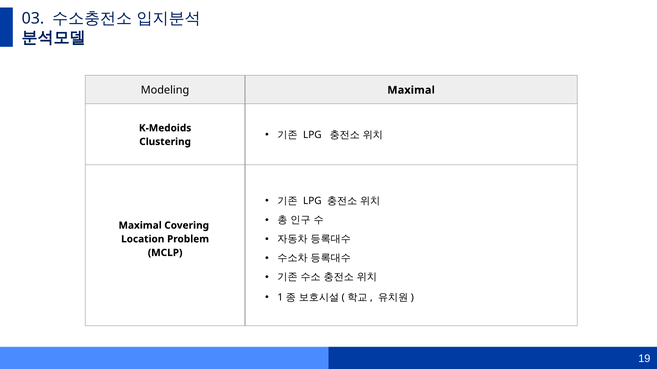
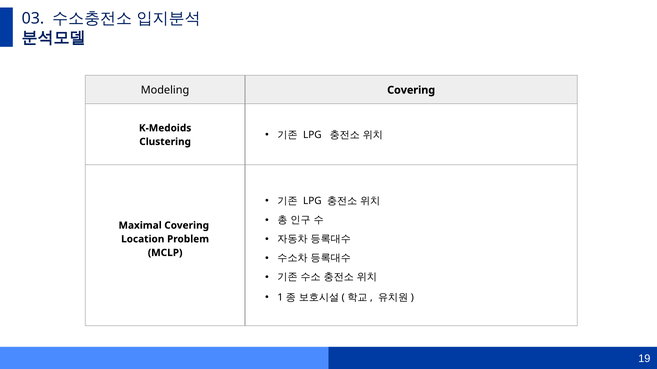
Modeling Maximal: Maximal -> Covering (411, 90)
